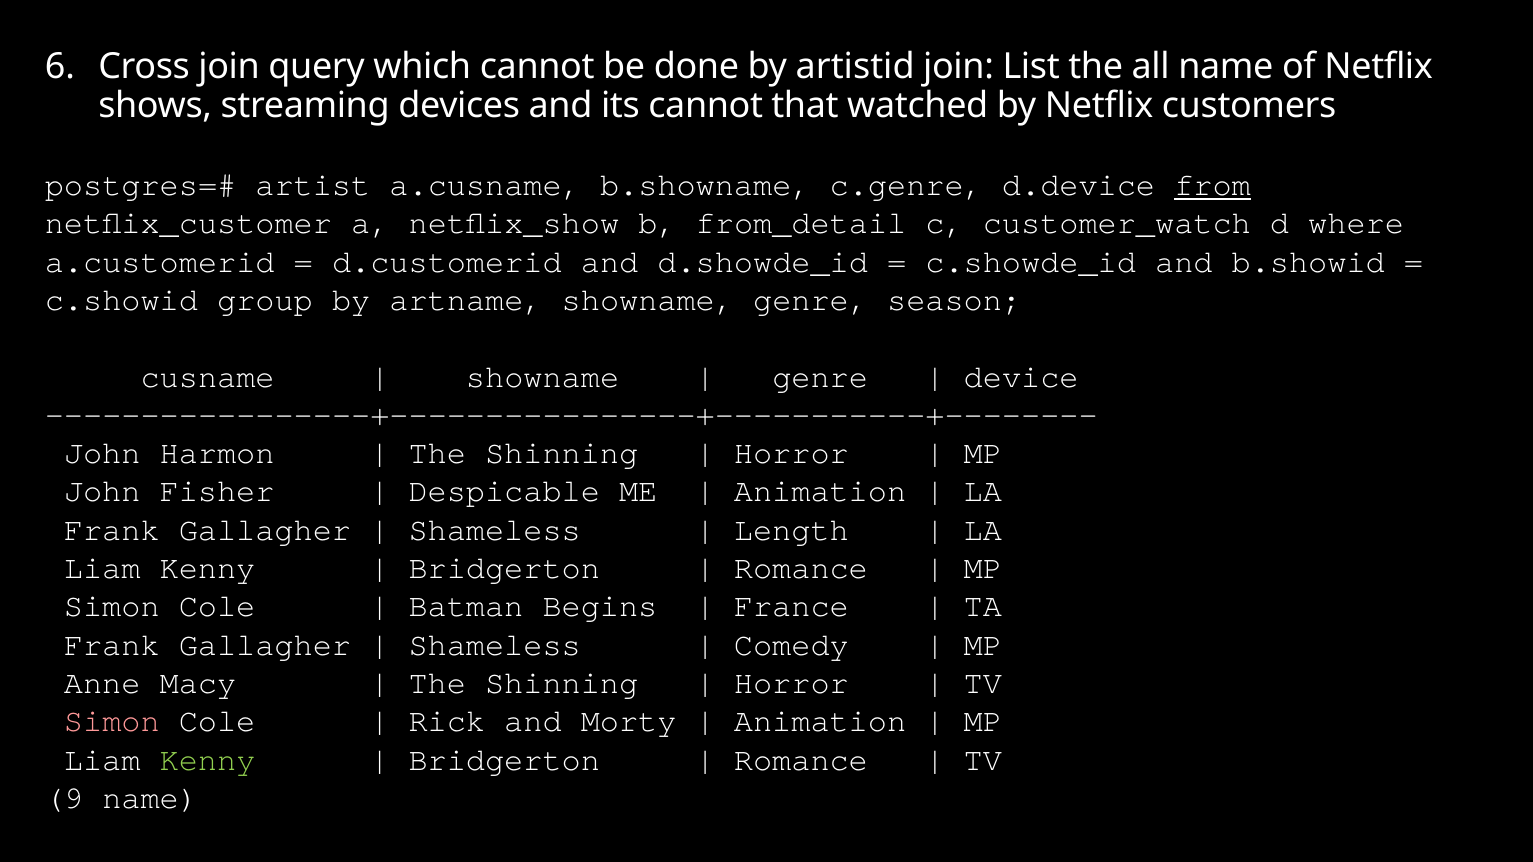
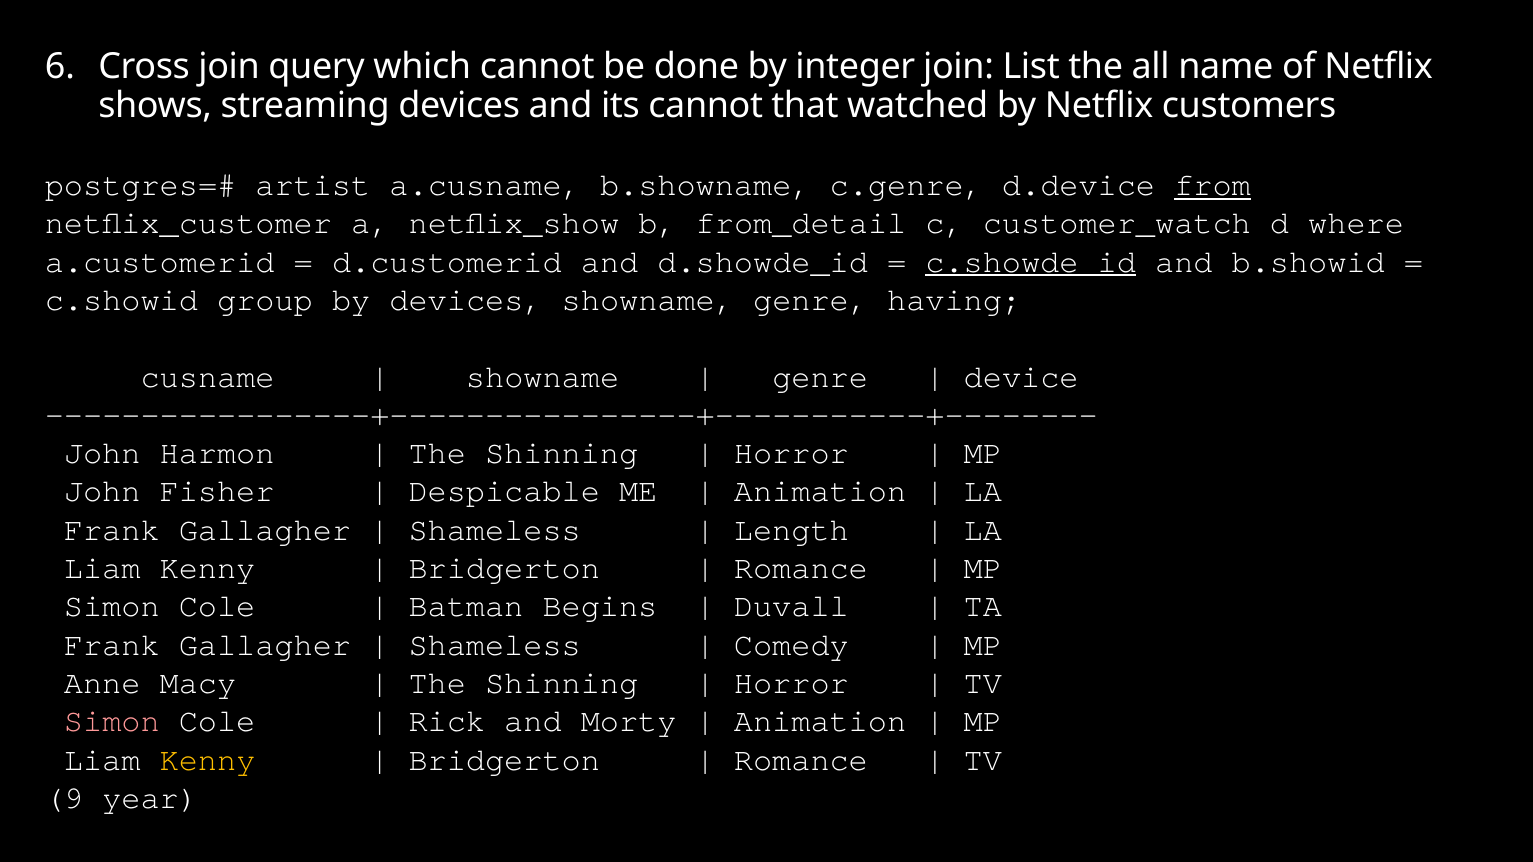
artistid: artistid -> integer (855, 66)
c.showde_id underline: none -> present (1031, 262)
by artname: artname -> devices (466, 300)
season: season -> having (954, 300)
France: France -> Duvall (791, 607)
Kenny colour: light green -> yellow (208, 760)
9 name: name -> year (150, 798)
